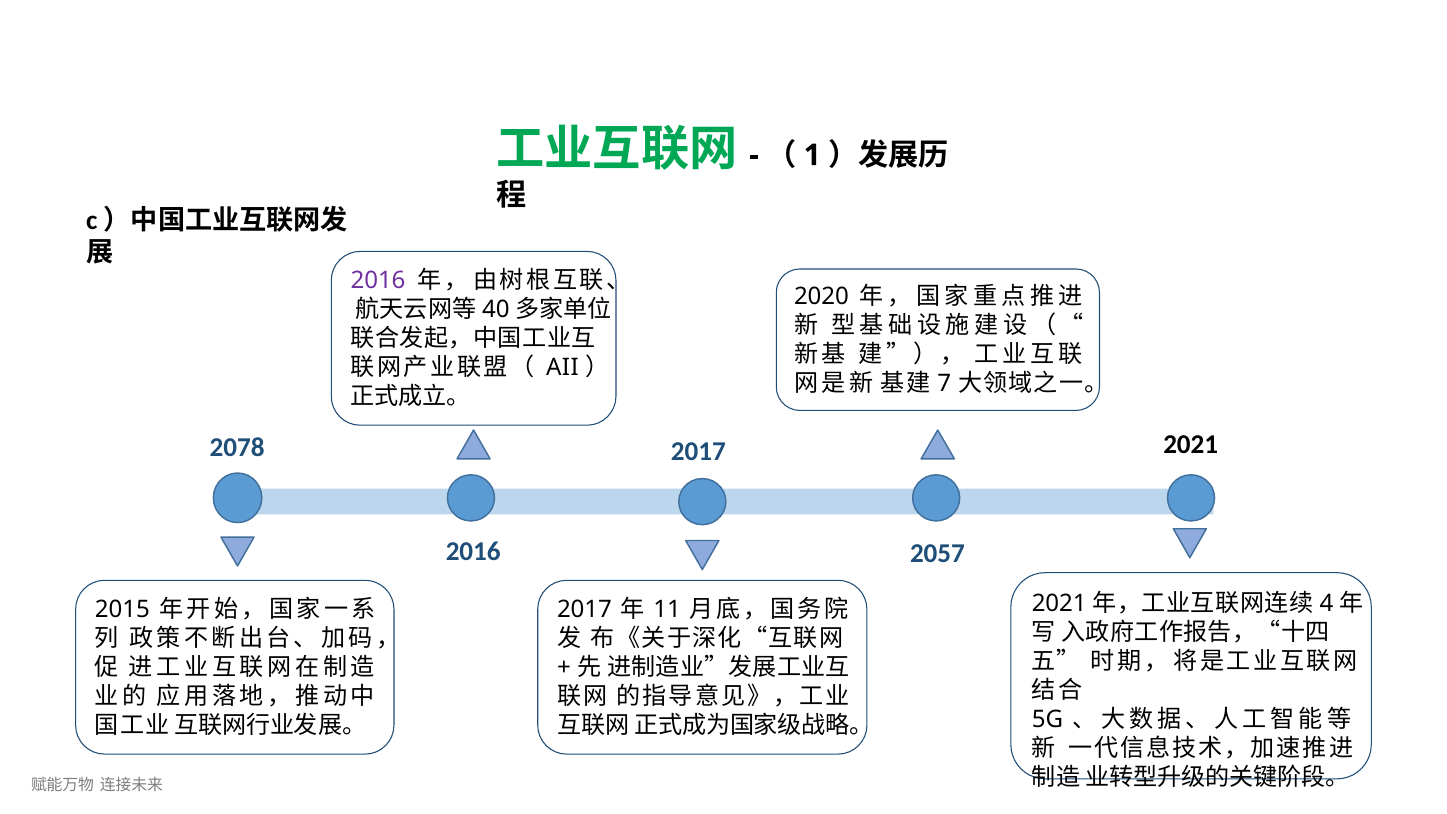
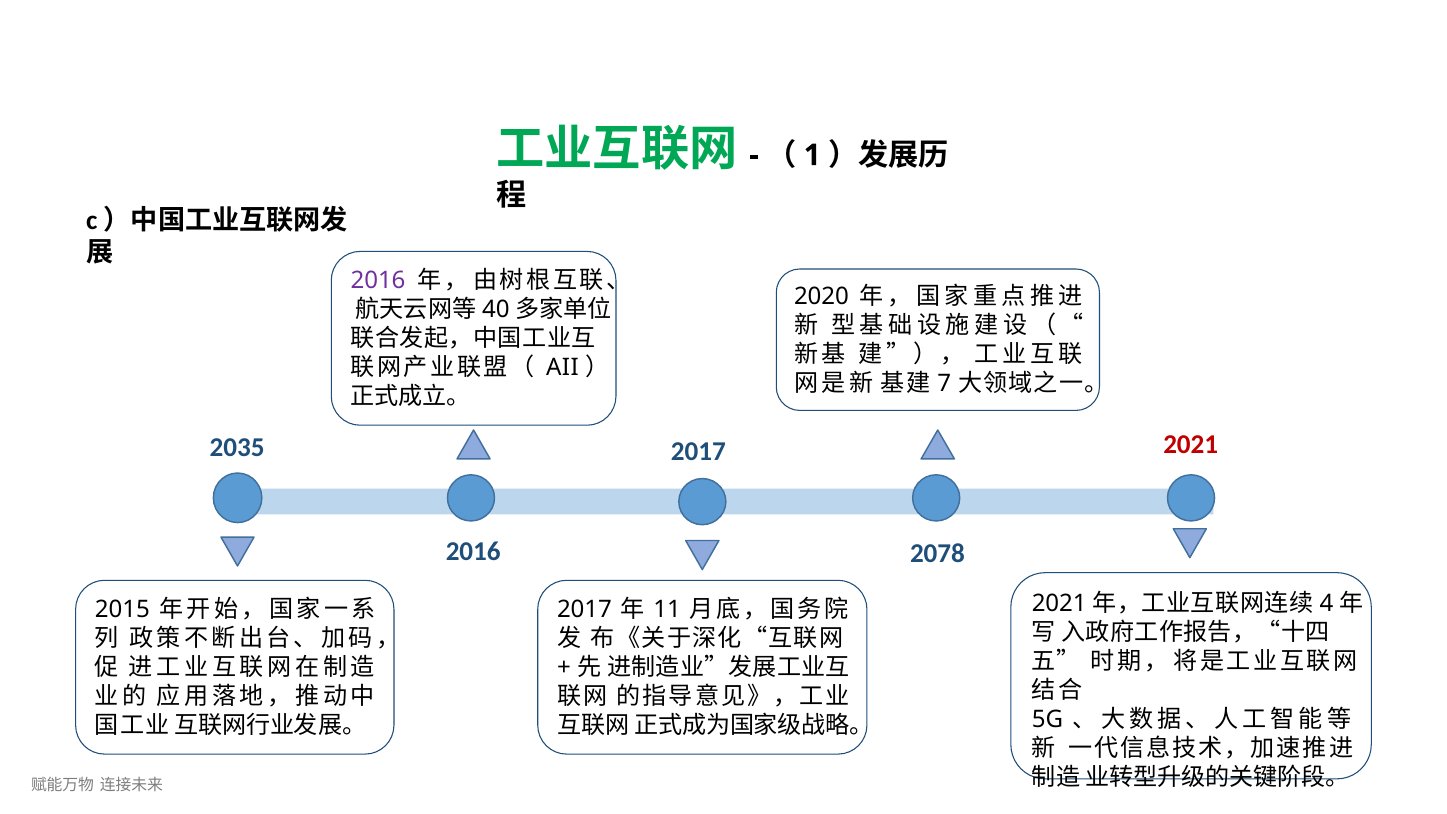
2021 colour: black -> red (1191, 444)
2078: 2078 -> 2035 (237, 448)
2057: 2057 -> 2078 (937, 554)
